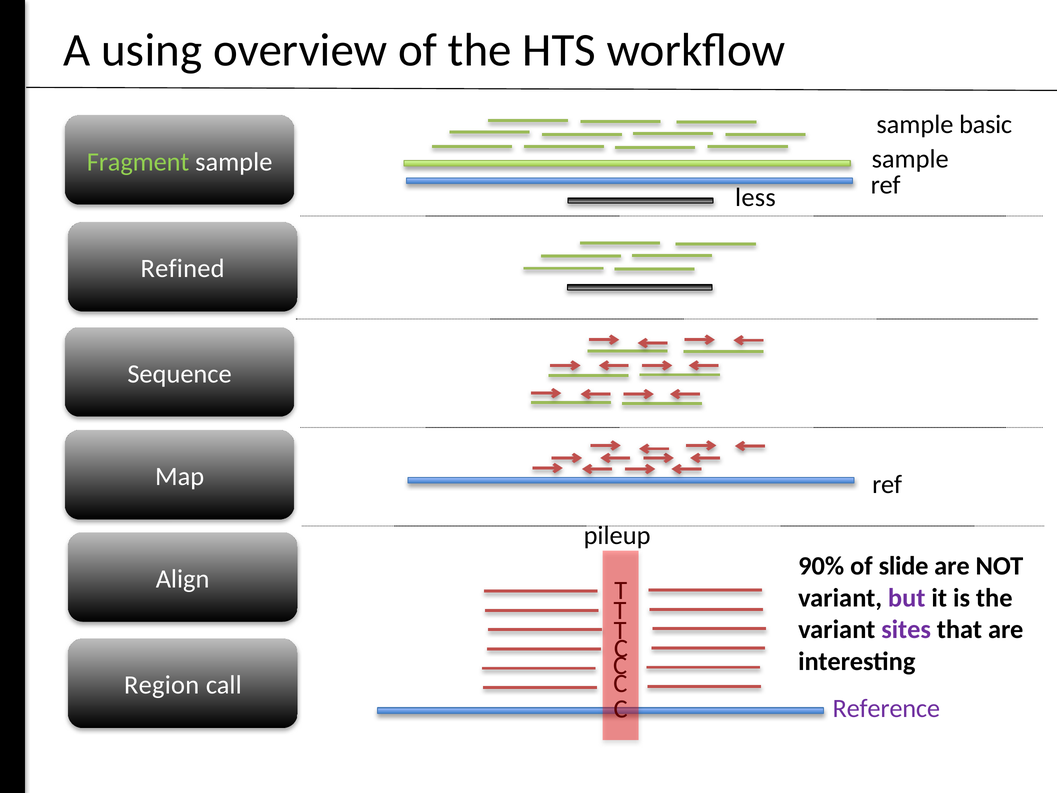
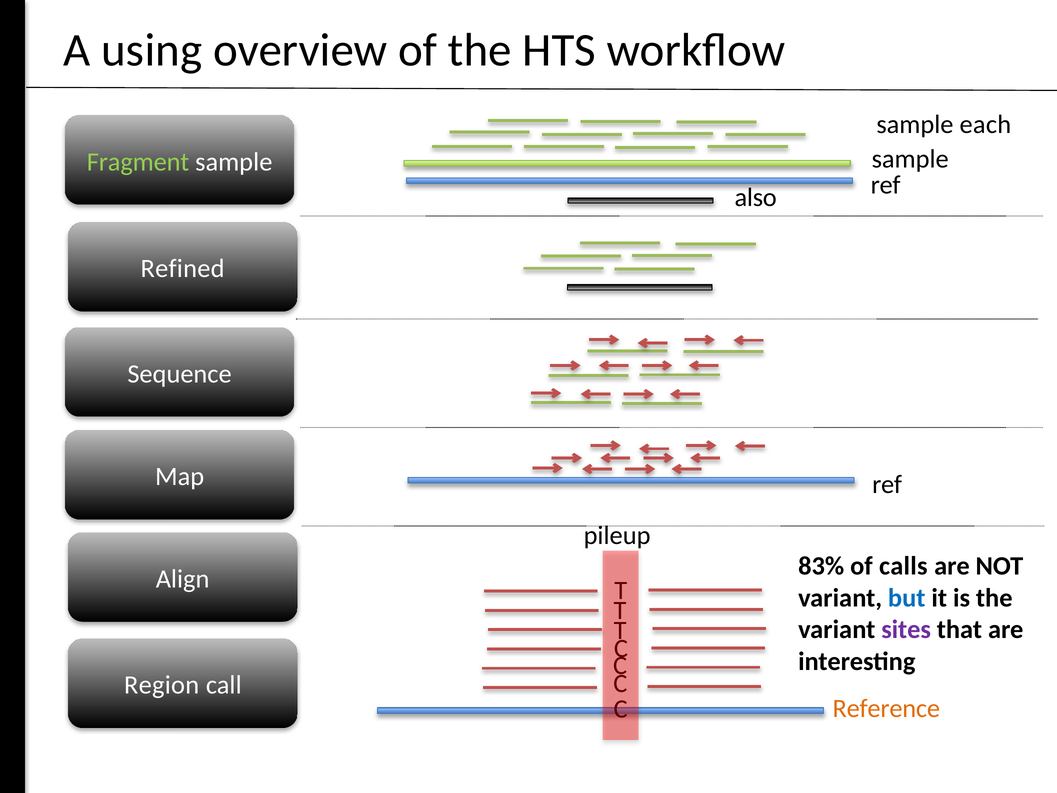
basic: basic -> each (985, 124)
less: less -> also (756, 198)
90%: 90% -> 83% (821, 566)
slide: slide -> calls (903, 566)
but colour: purple -> blue (907, 598)
Reference colour: purple -> orange (886, 708)
